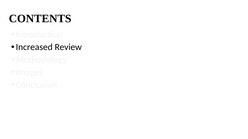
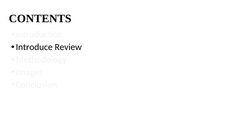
Increased: Increased -> Introduce (34, 47)
